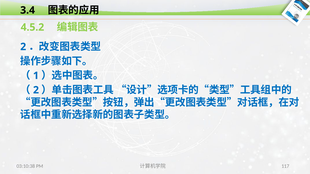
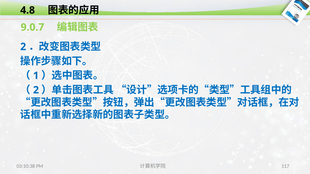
3.4: 3.4 -> 4.8 (28, 10)
4.5.2: 4.5.2 -> 9.0.7 (32, 27)
